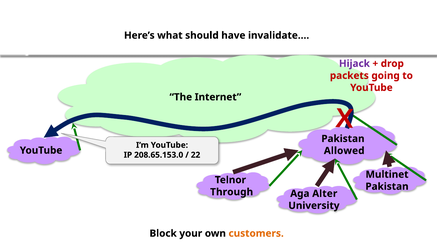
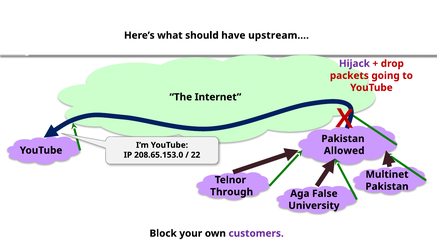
invalidate…: invalidate… -> upstream… (279, 35)
Alter: Alter -> False (325, 193)
customers colour: orange -> purple (256, 233)
